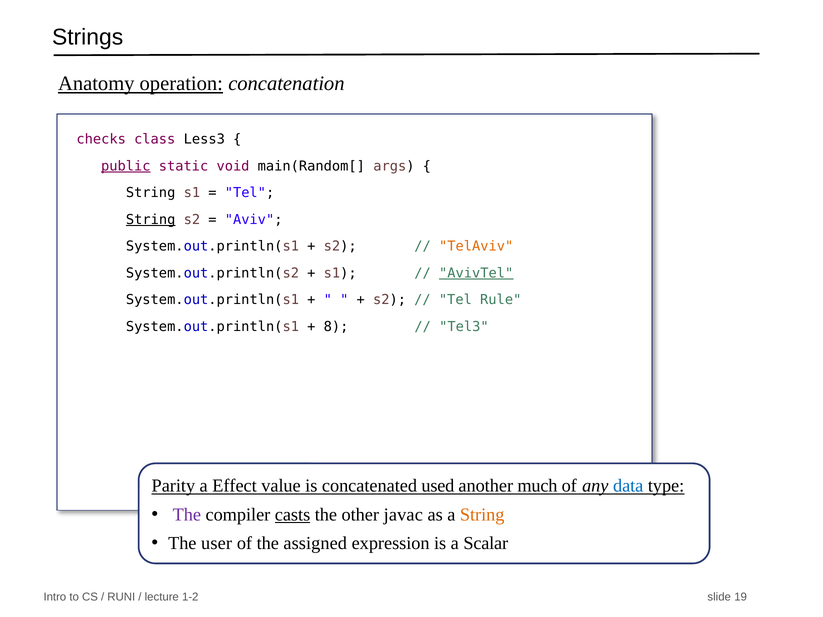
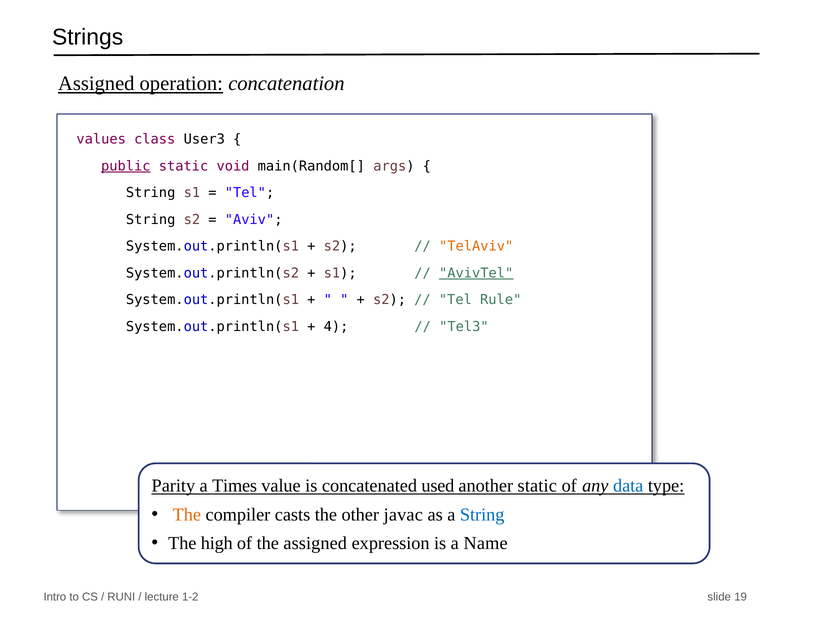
Anatomy: Anatomy -> Assigned (96, 84)
checks: checks -> values (101, 139)
Less3: Less3 -> User3 (204, 139)
String underline: present -> none (151, 220)
8: 8 -> 4 (336, 327)
Effect: Effect -> Times (235, 486)
another much: much -> static (537, 486)
The colour: purple -> orange (187, 515)
casts underline: present -> none (293, 515)
String colour: orange -> blue (482, 515)
user: user -> high (217, 544)
Scalar: Scalar -> Name (486, 544)
